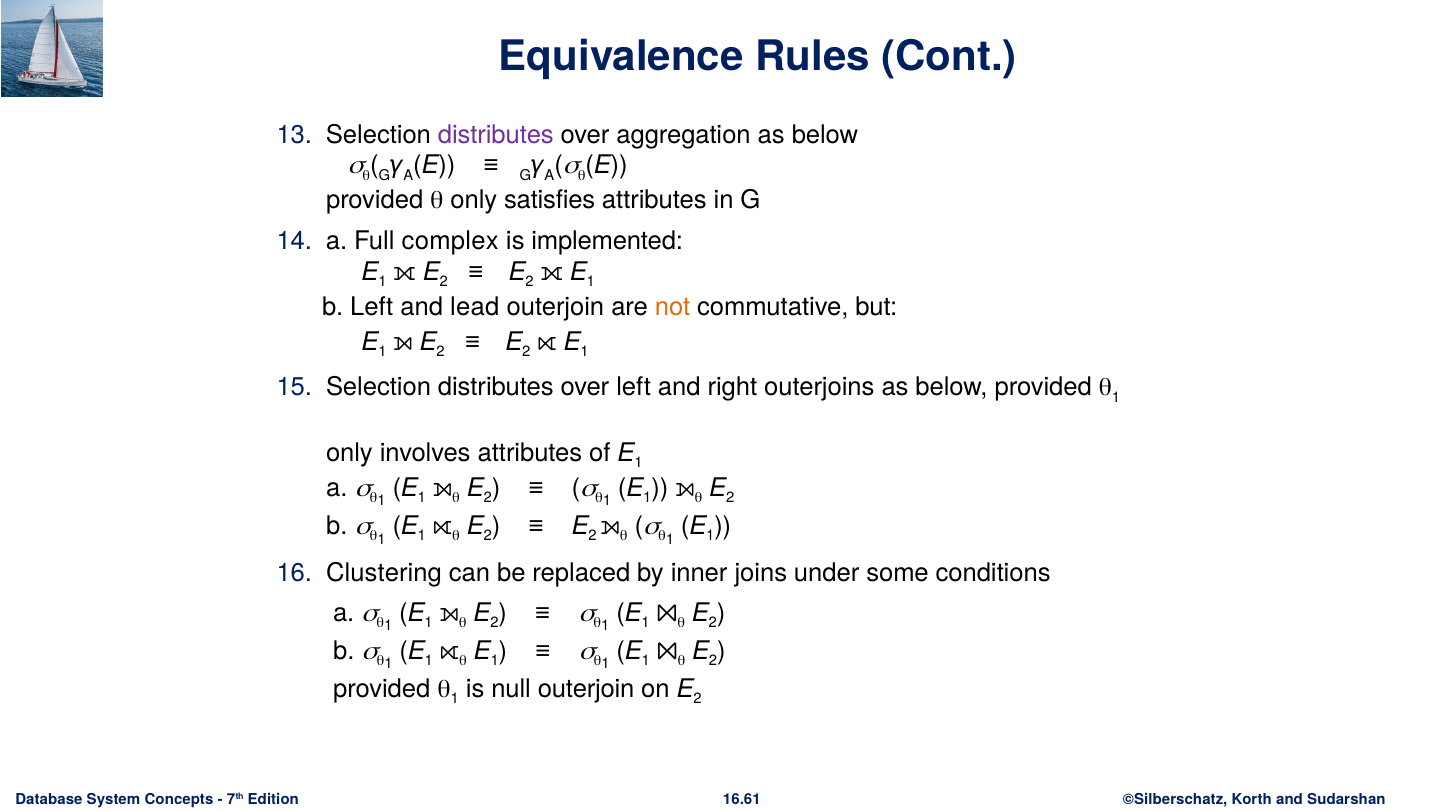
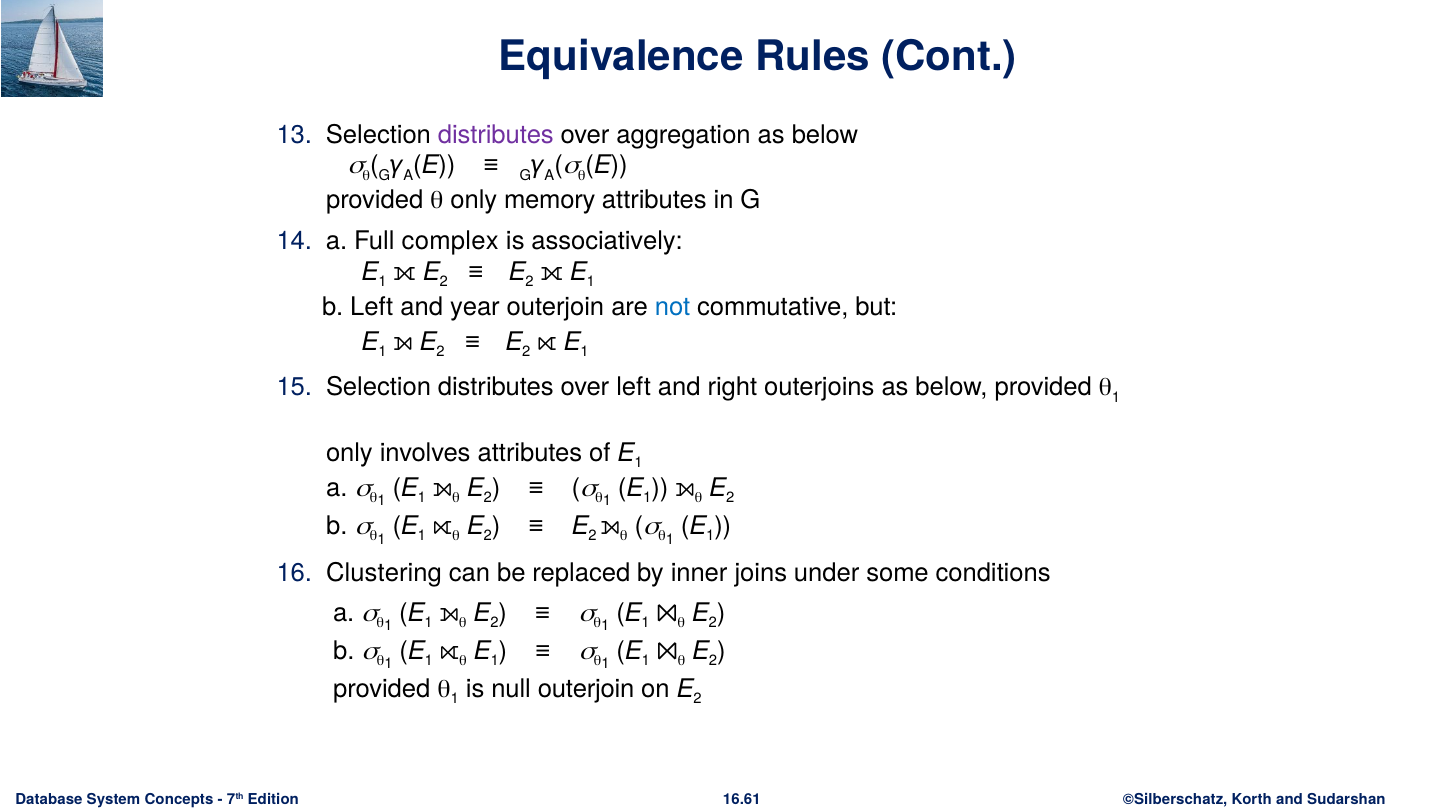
satisfies: satisfies -> memory (550, 200)
implemented: implemented -> associatively (607, 241)
lead: lead -> year (475, 307)
not colour: orange -> blue (673, 307)
